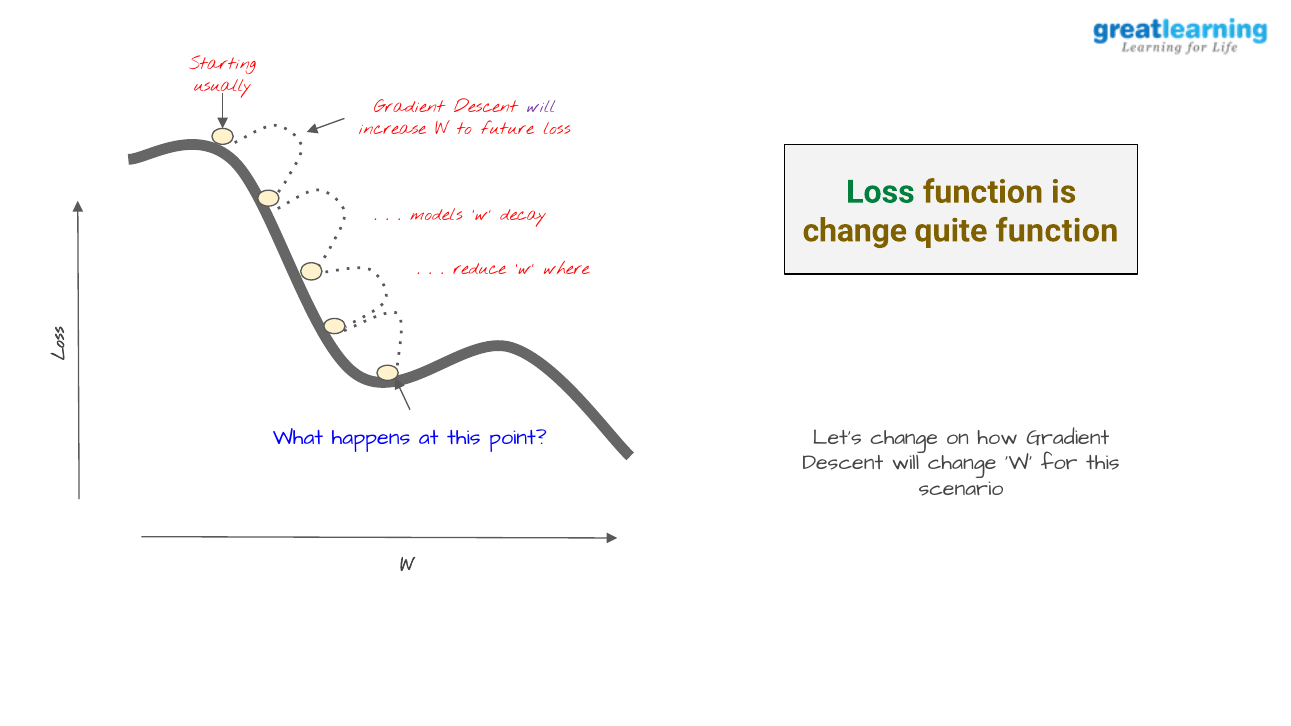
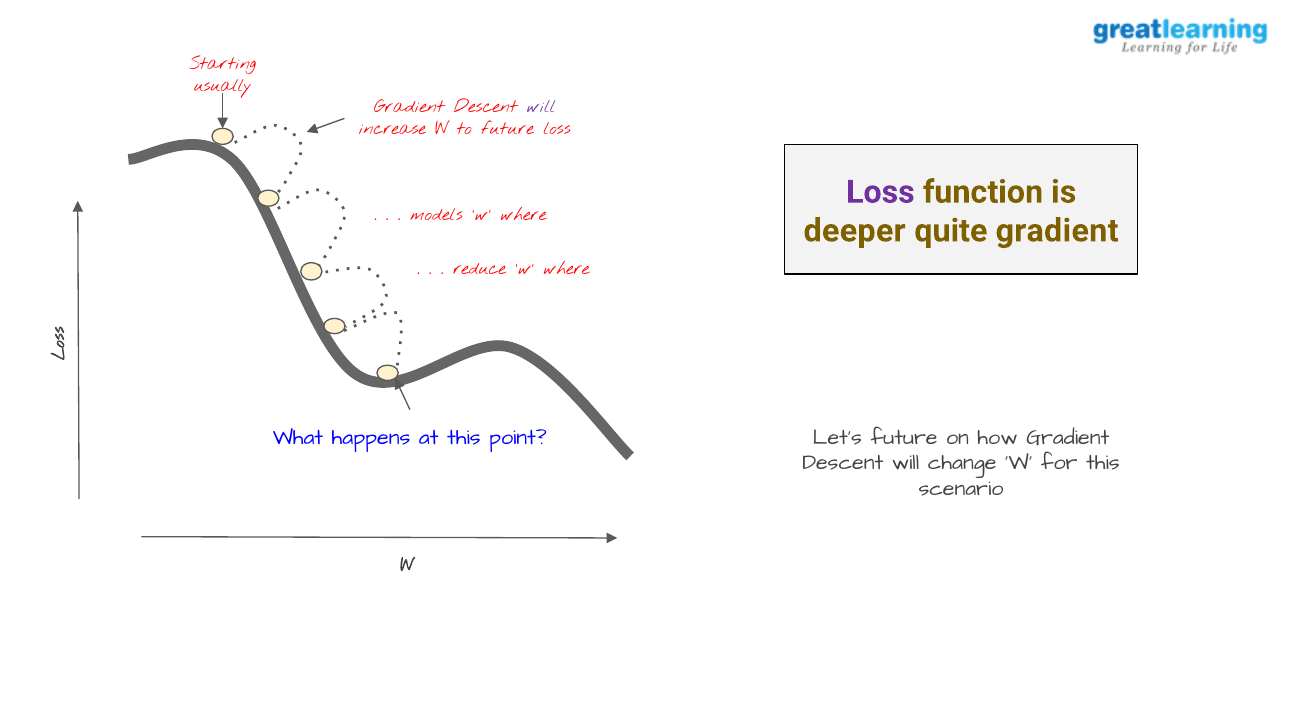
Loss colour: green -> purple (880, 192)
decay: decay -> where (524, 215)
change: change -> deeper (854, 231)
quite function: function -> gradient (1057, 231)
Let’s change: change -> future (904, 437)
